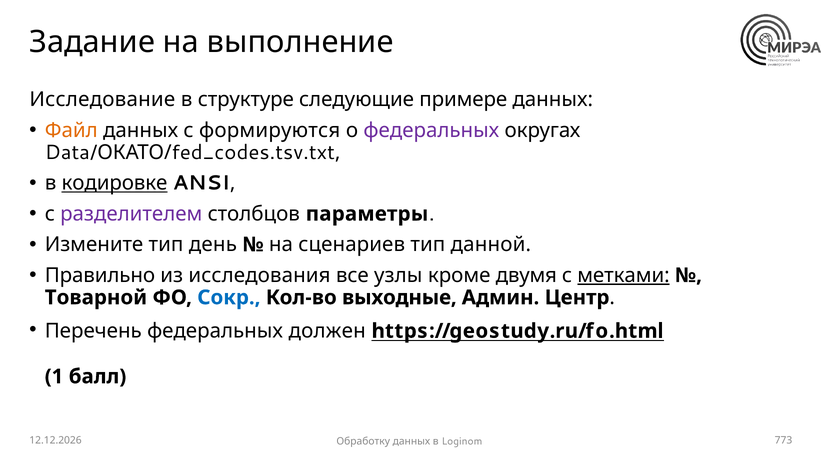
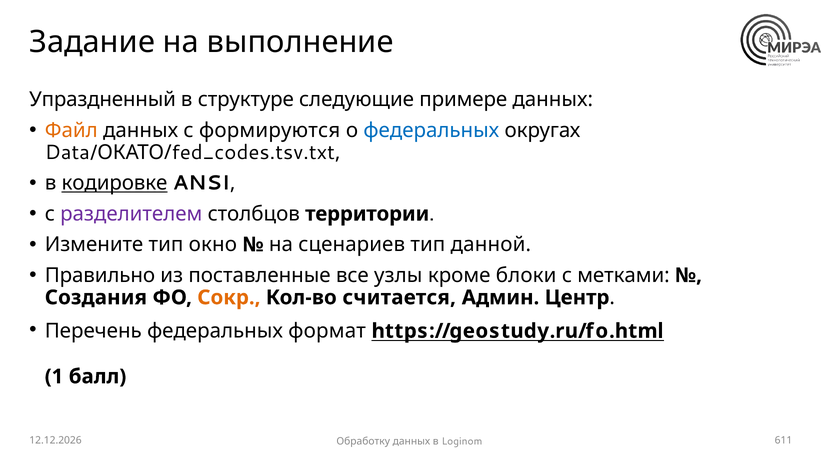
Исследование: Исследование -> Упраздненный (103, 99)
федеральных colour: purple -> blue (431, 130)
параметры: параметры -> территории (367, 214)
день: день -> окно (213, 244)
исследования: исследования -> поставленные (260, 275)
двумя: двумя -> блоки (526, 275)
метками underline: present -> none (623, 275)
Товарной: Товарной -> Создания (96, 297)
Сокр colour: blue -> orange (229, 297)
выходные: выходные -> считается (399, 297)
должен: должен -> формат (327, 331)
773: 773 -> 611 (783, 440)
